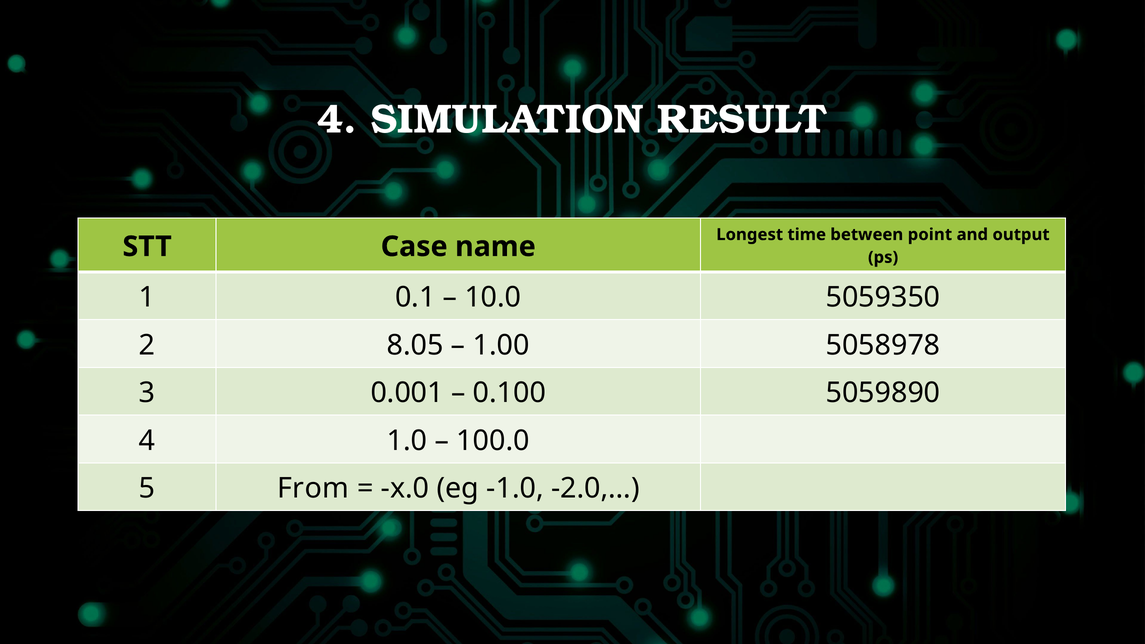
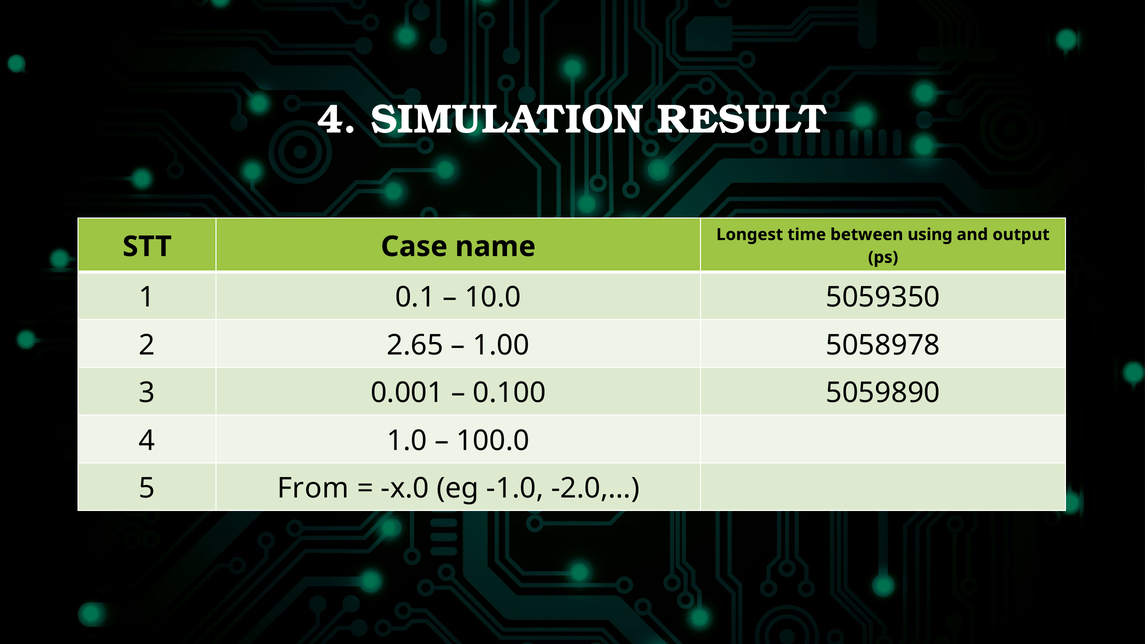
point: point -> using (930, 235)
8.05: 8.05 -> 2.65 (415, 345)
